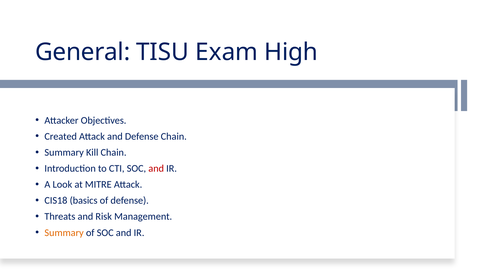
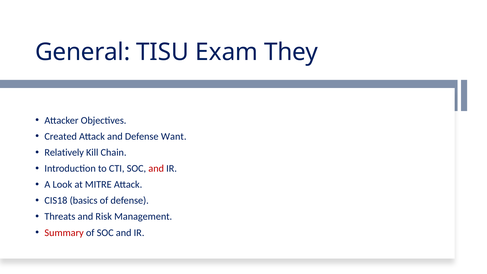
High: High -> They (291, 52)
Defense Chain: Chain -> Want (174, 136)
Summary: Summary -> Relatively (64, 152)
Summary colour: orange -> red (64, 233)
